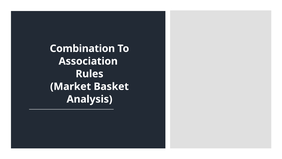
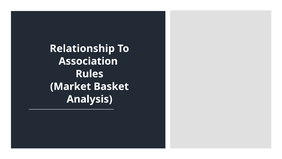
Combination: Combination -> Relationship (82, 48)
